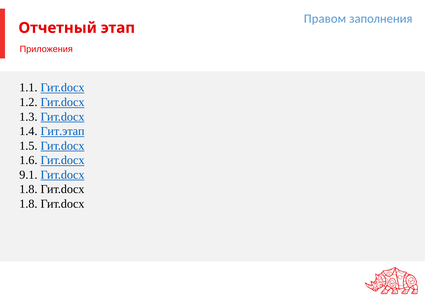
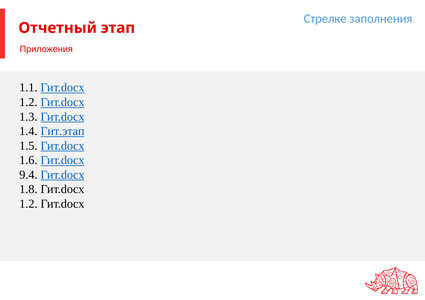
Правом: Правом -> Стрелке (325, 19)
9.1: 9.1 -> 9.4 (28, 175)
1.8: 1.8 -> 1.2 (28, 204)
